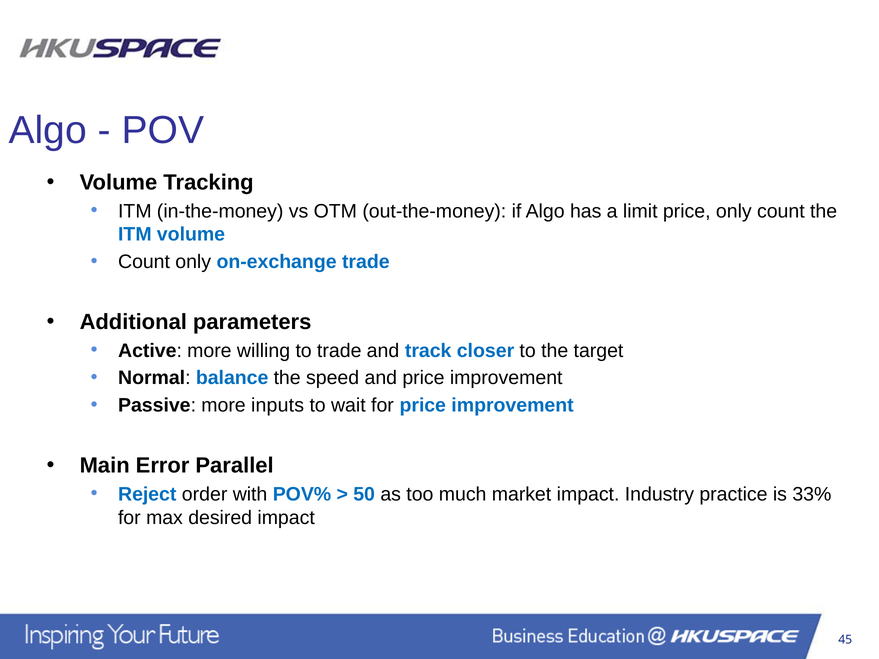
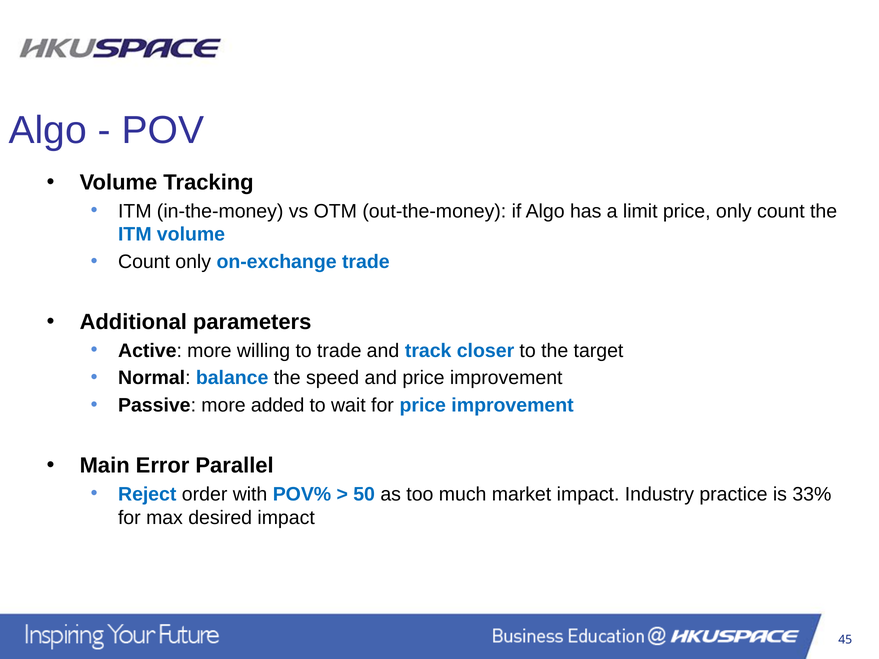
inputs: inputs -> added (278, 405)
